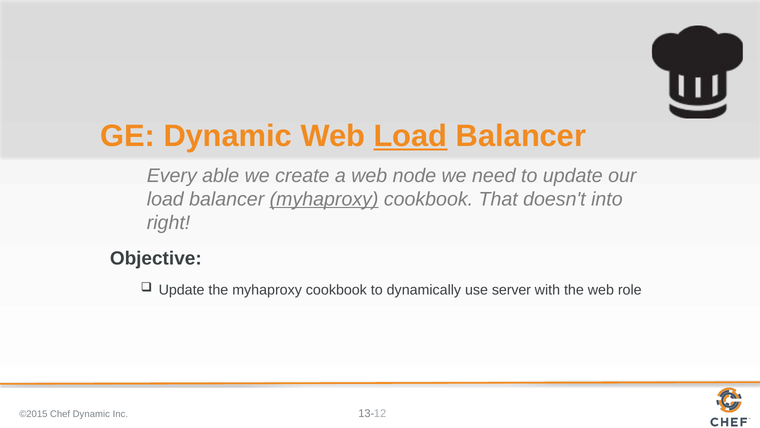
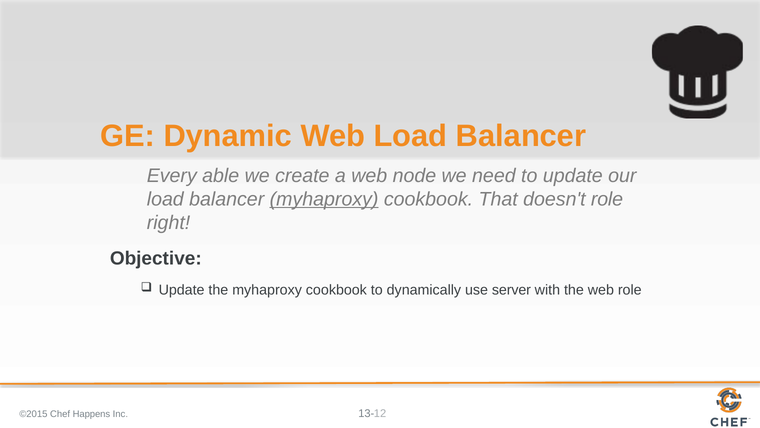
Load underline: present -> none (410, 136)
doesn't into: into -> role (607, 199)
Chef Dynamic: Dynamic -> Happens (91, 414)
